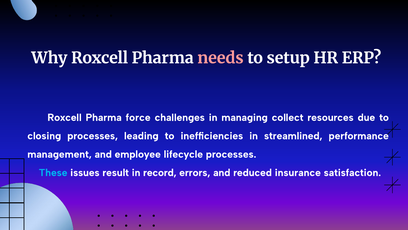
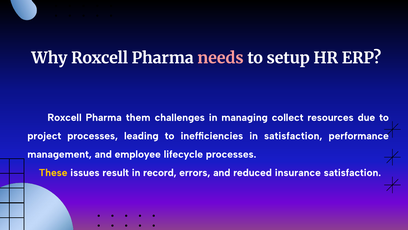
force: force -> them (138, 117)
closing: closing -> project (44, 136)
in streamlined: streamlined -> satisfaction (293, 136)
These colour: light blue -> yellow (53, 172)
